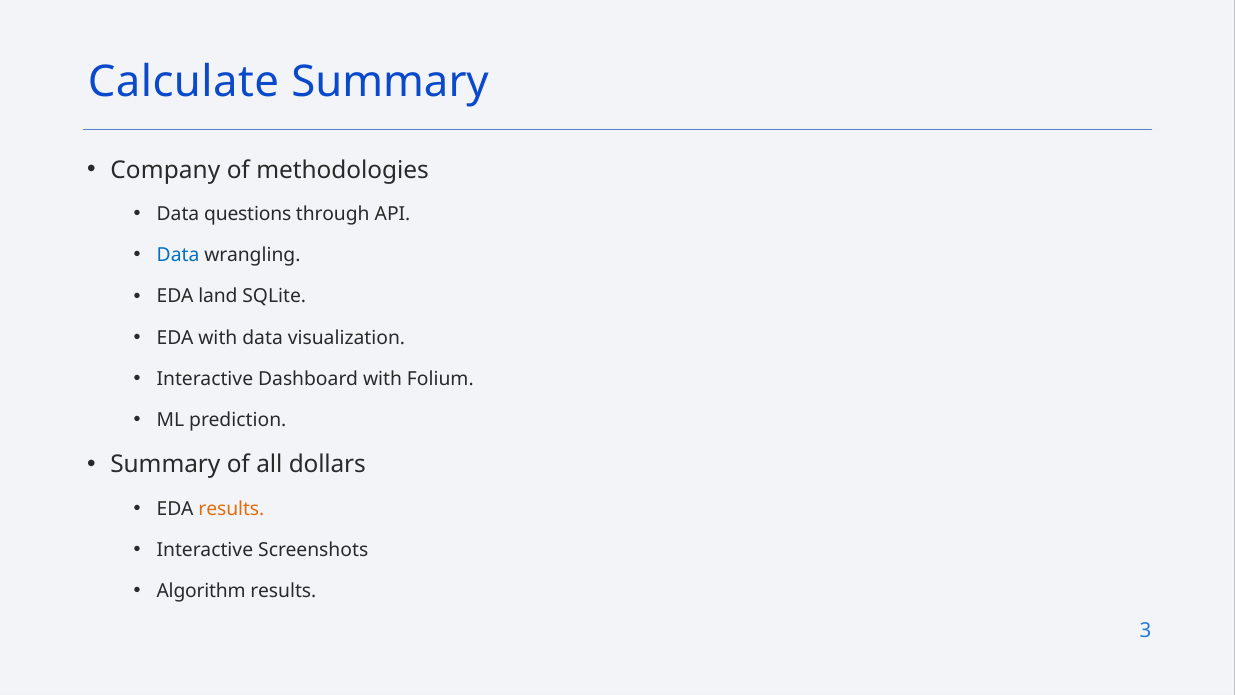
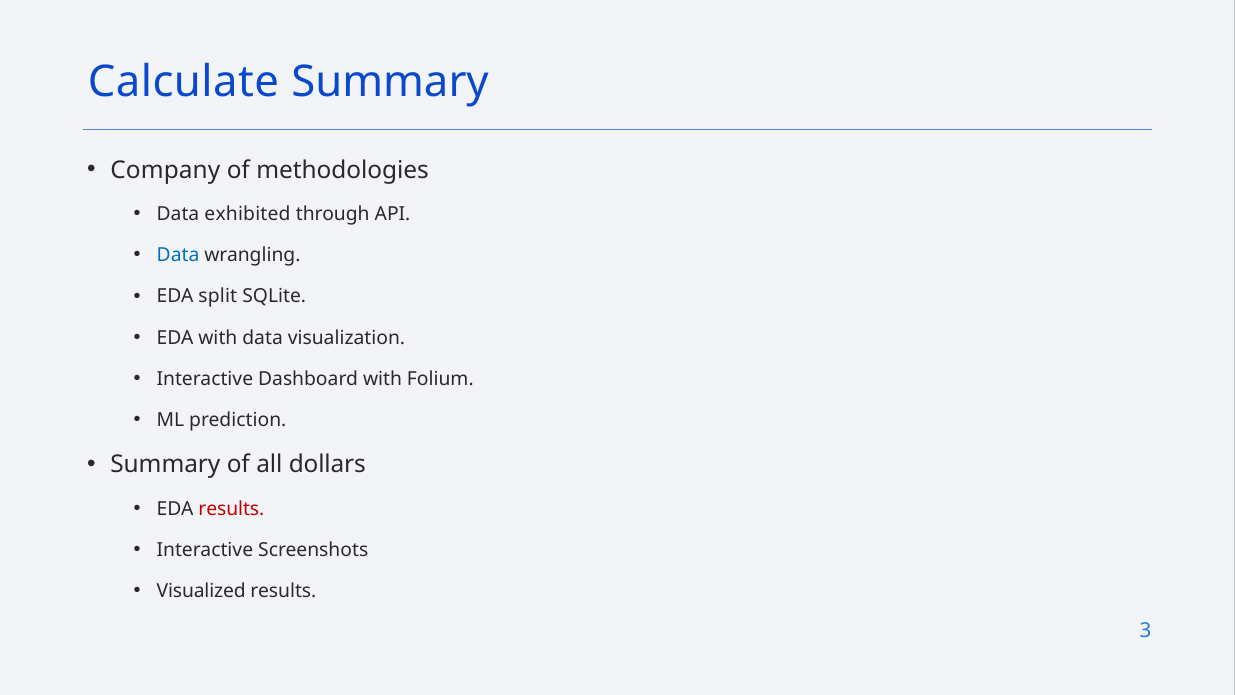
questions: questions -> exhibited (247, 214)
land: land -> split (218, 296)
results colour: orange -> red (231, 509)
Algorithm: Algorithm -> Visualized (201, 591)
